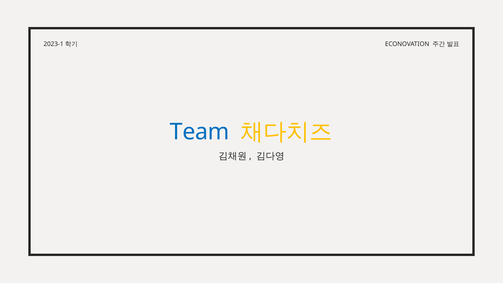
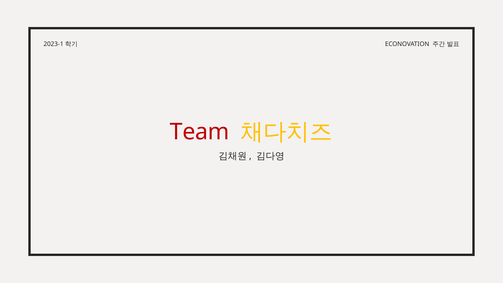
Team colour: blue -> red (200, 132)
